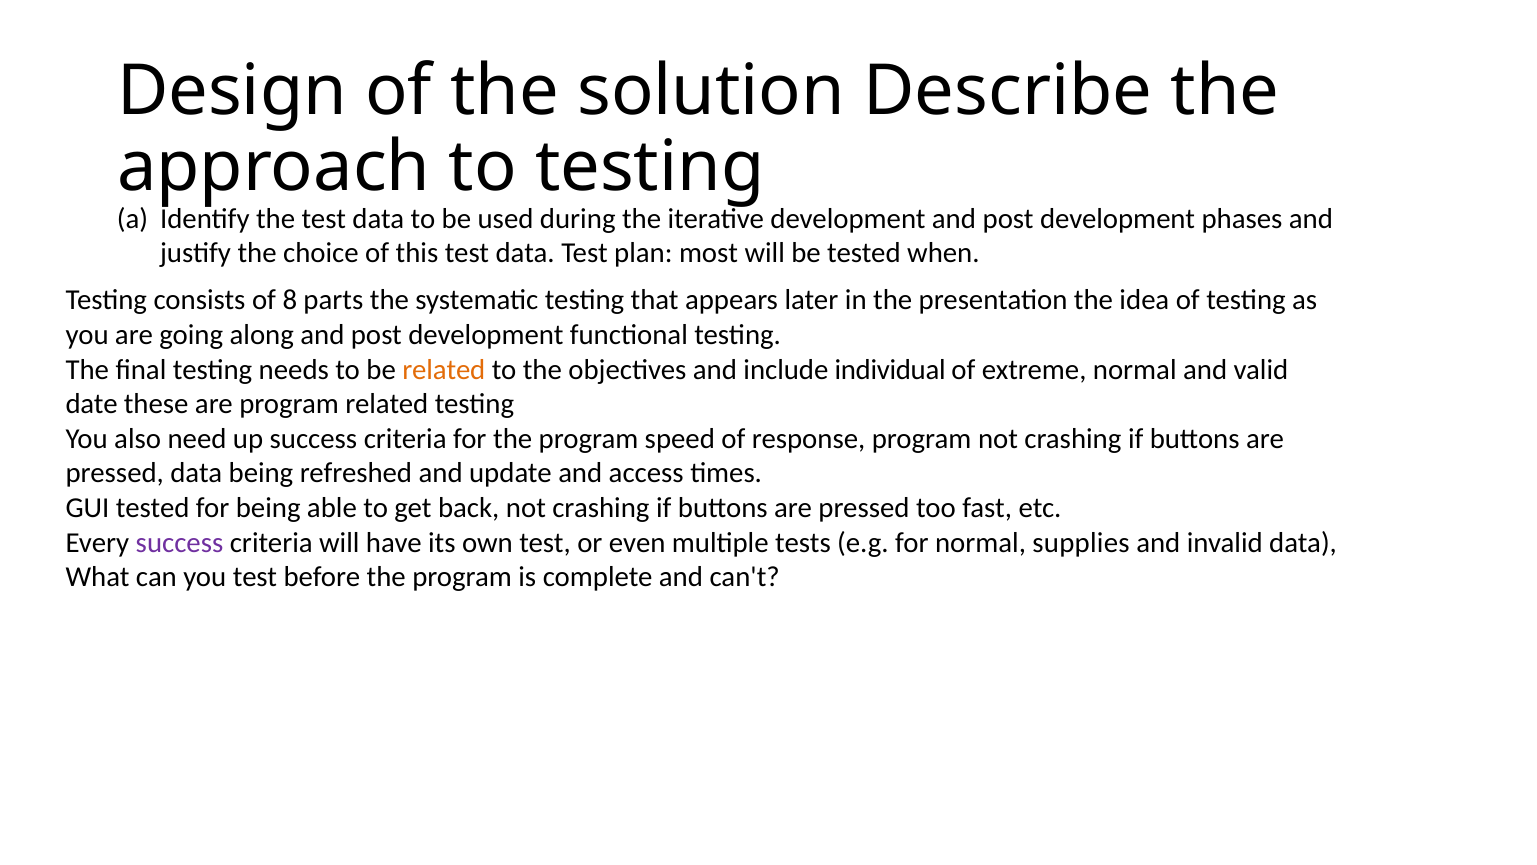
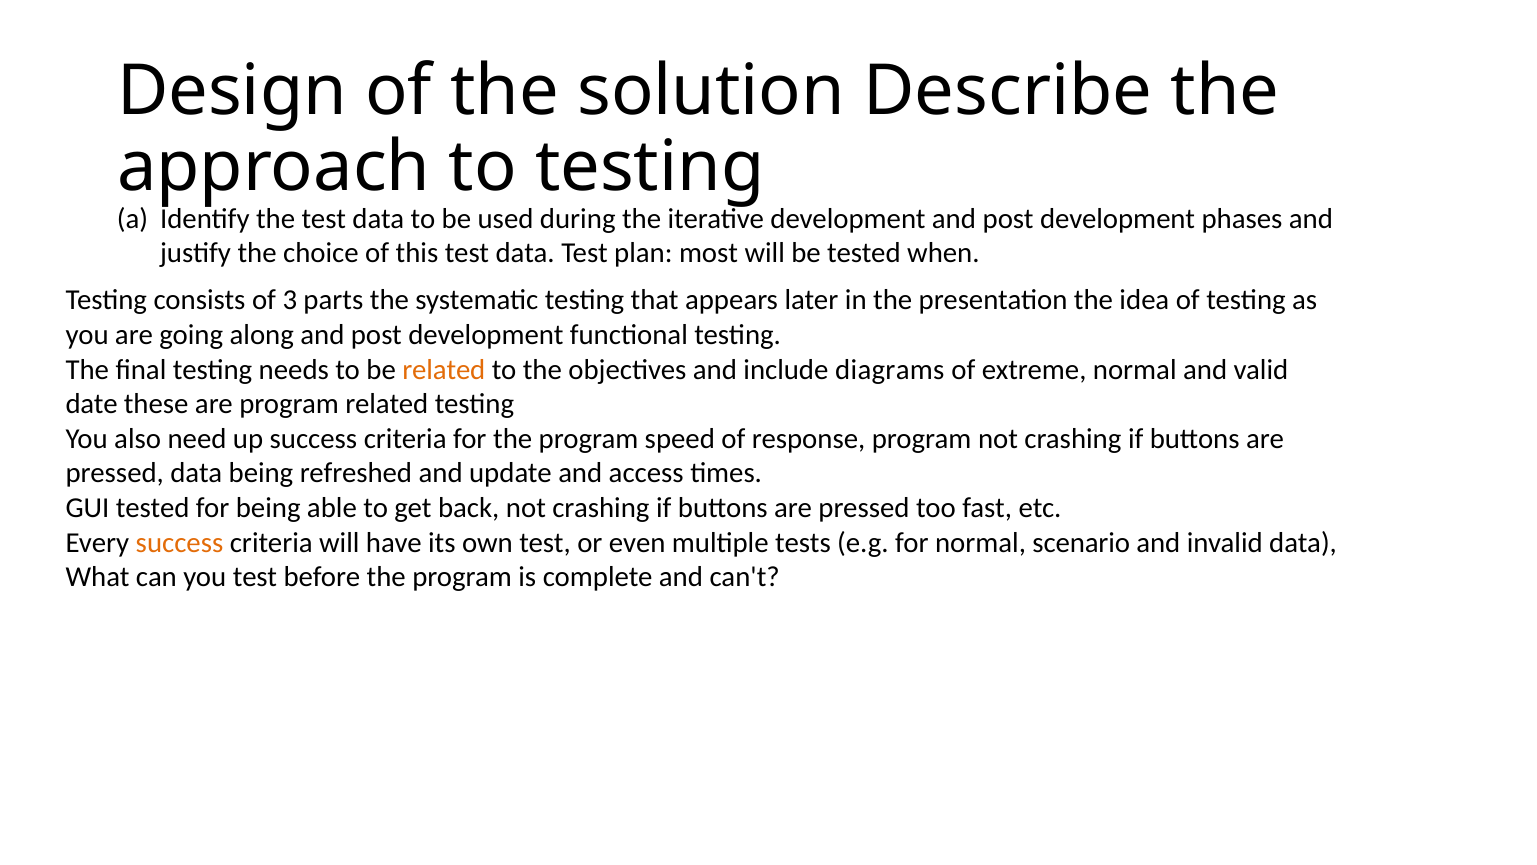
8: 8 -> 3 (290, 300)
individual: individual -> diagrams (890, 369)
success colour: purple -> orange (180, 542)
supplies: supplies -> scenario (1081, 542)
